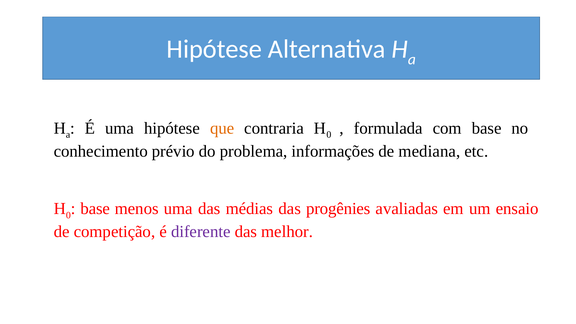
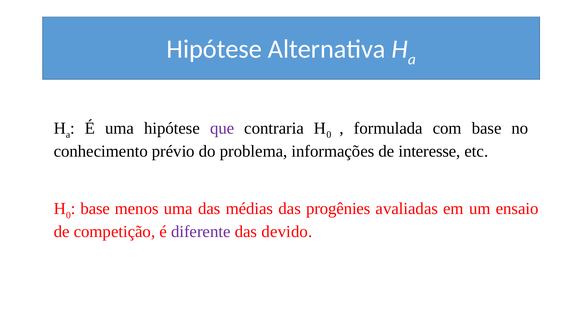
que colour: orange -> purple (222, 128)
mediana: mediana -> interesse (430, 151)
melhor: melhor -> devido (287, 232)
